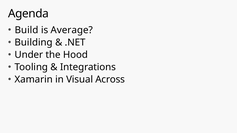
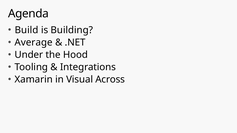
Average: Average -> Building (72, 30)
Building: Building -> Average (34, 42)
